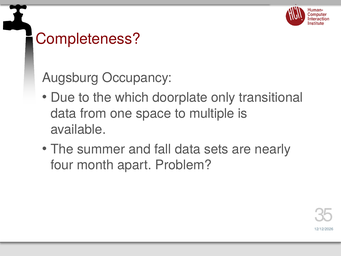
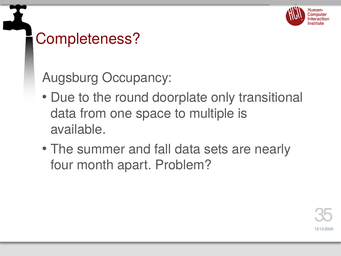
which: which -> round (132, 97)
